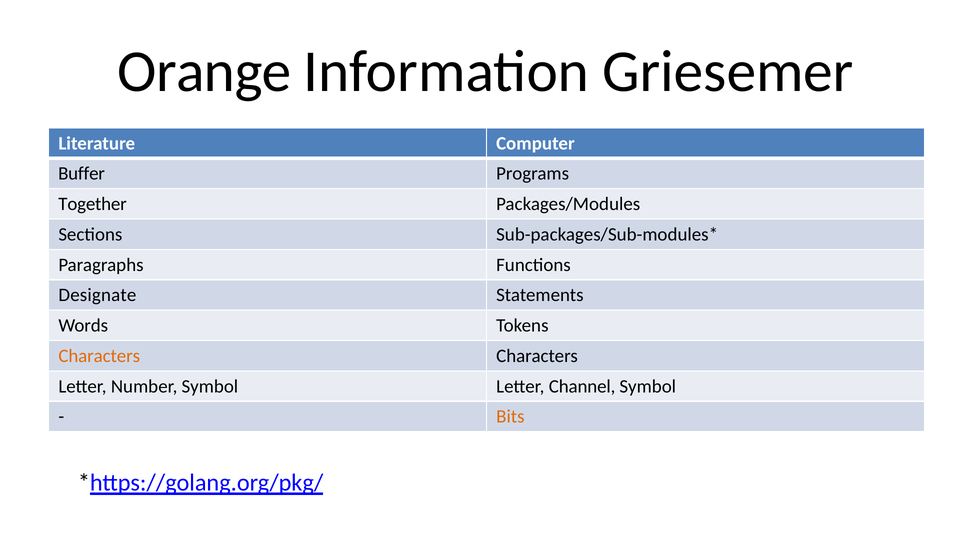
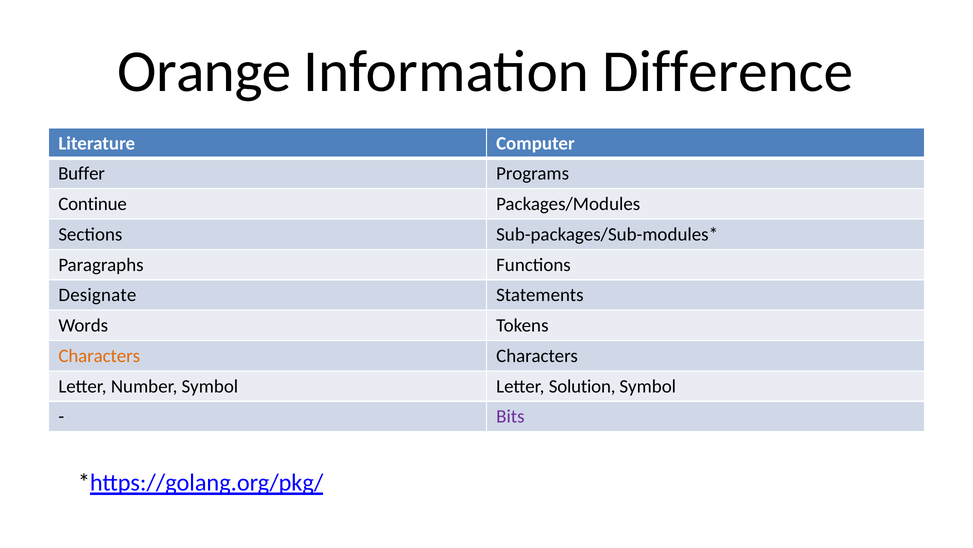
Griesemer: Griesemer -> Difference (728, 72)
Together: Together -> Continue (93, 204)
Channel: Channel -> Solution (582, 386)
Bits colour: orange -> purple (510, 416)
